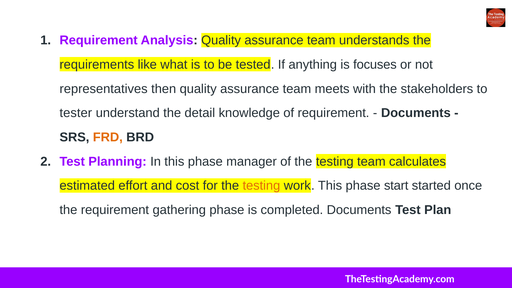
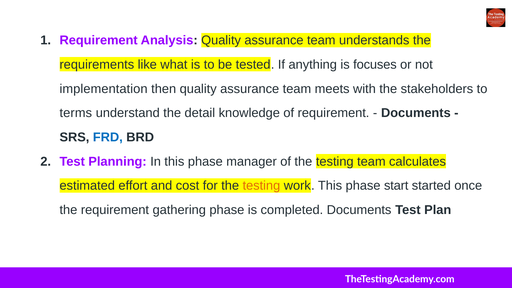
representatives: representatives -> implementation (104, 89)
tester: tester -> terms (76, 113)
FRD colour: orange -> blue (108, 137)
